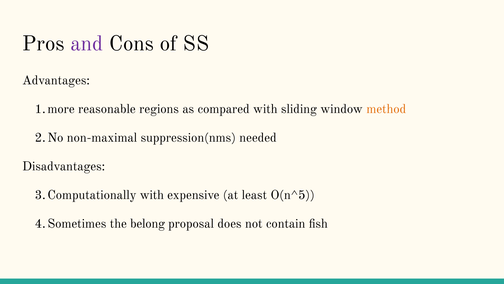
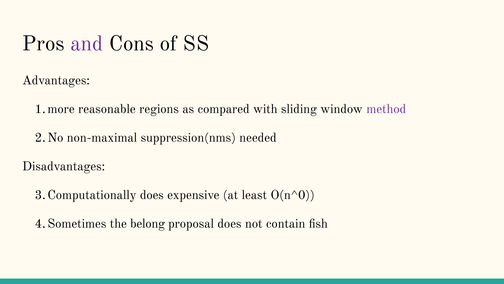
method colour: orange -> purple (386, 109)
with: with -> does (152, 195)
O(n^5: O(n^5 -> O(n^0 (293, 195)
